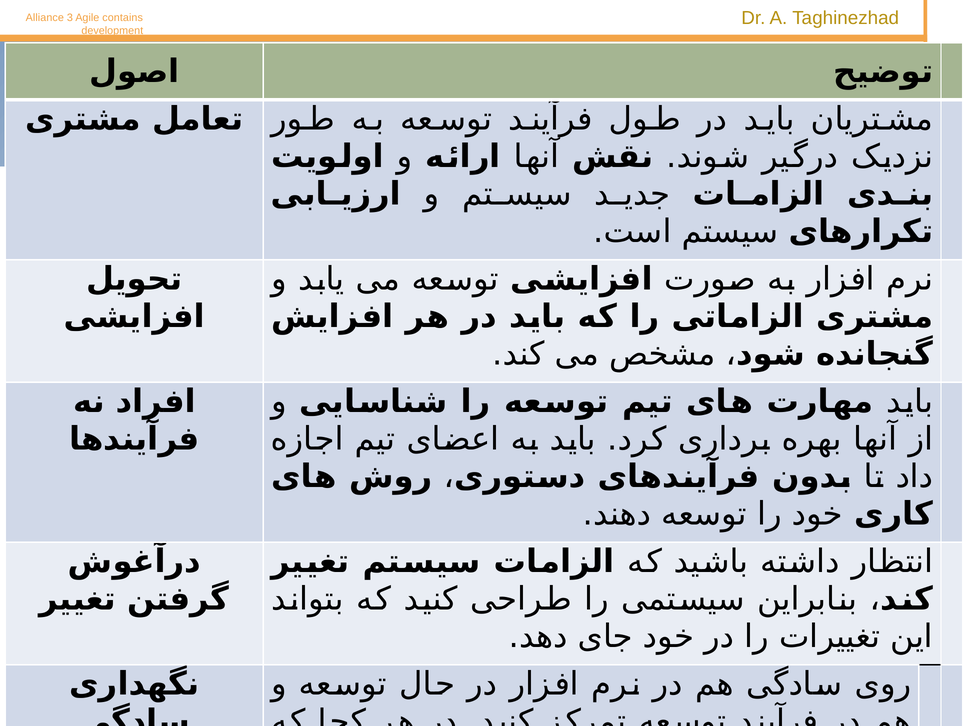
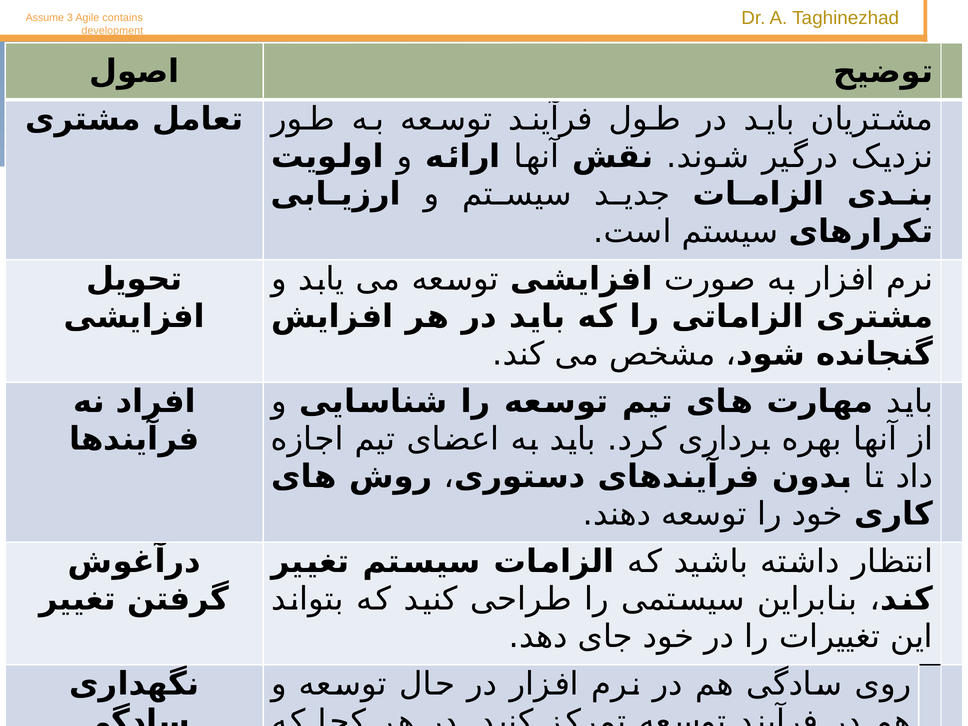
Alliance: Alliance -> Assume (45, 18)
